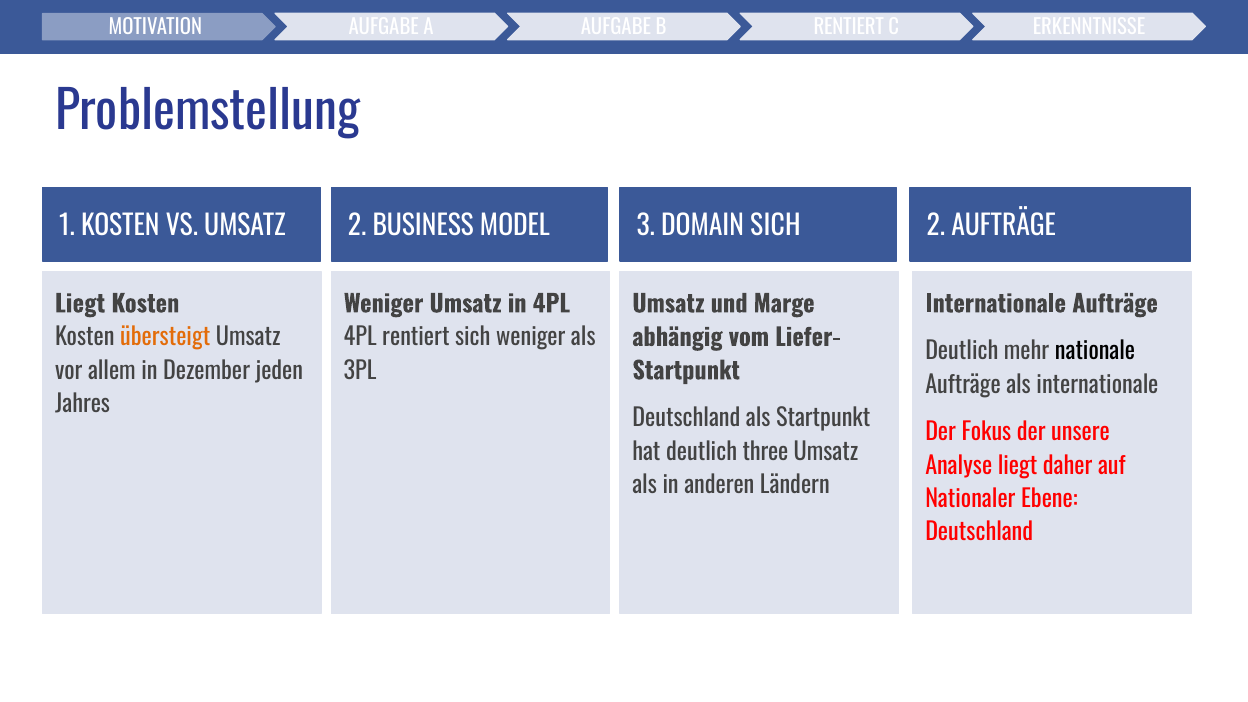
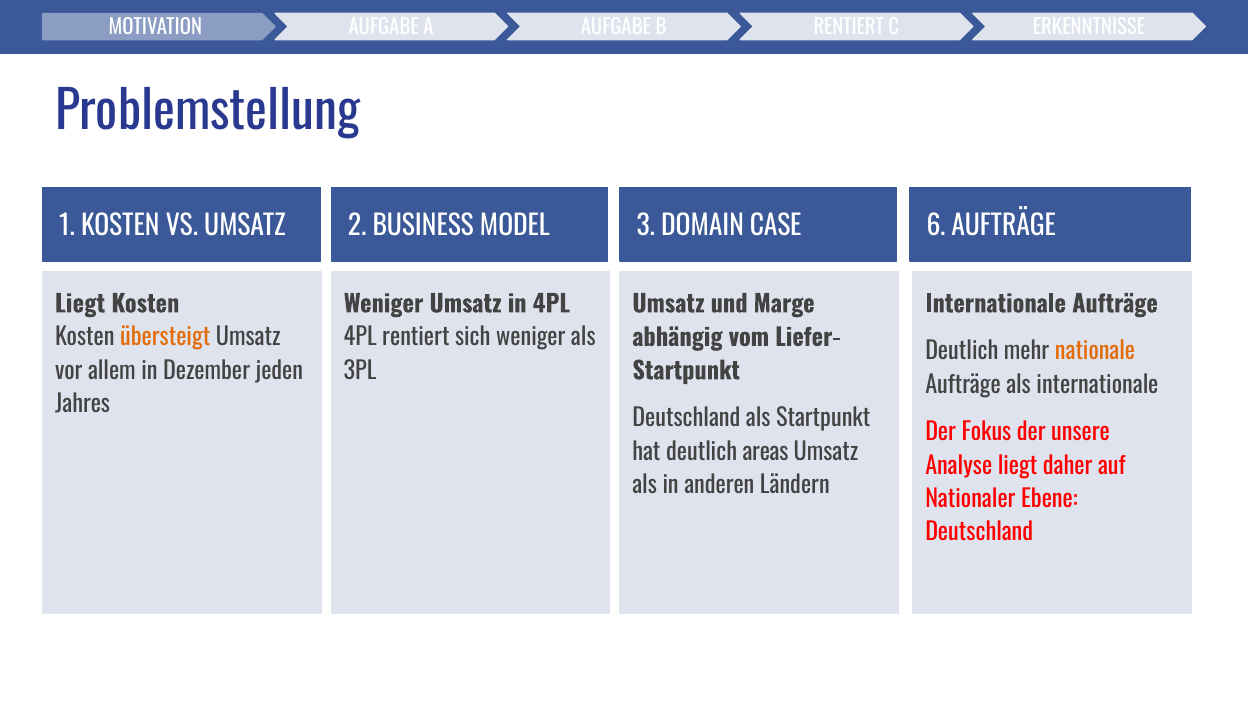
DOMAIN SICH: SICH -> CASE (776, 226)
UMSATZ 2: 2 -> 6 (936, 226)
nationale colour: black -> orange (1095, 352)
three: three -> areas (766, 452)
